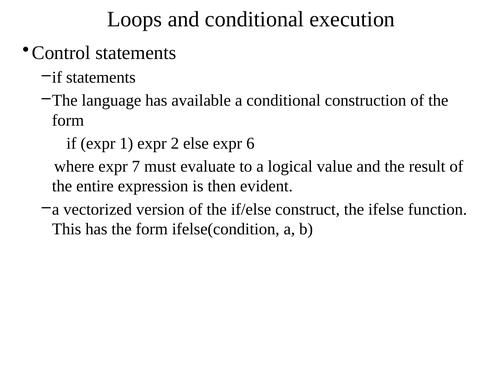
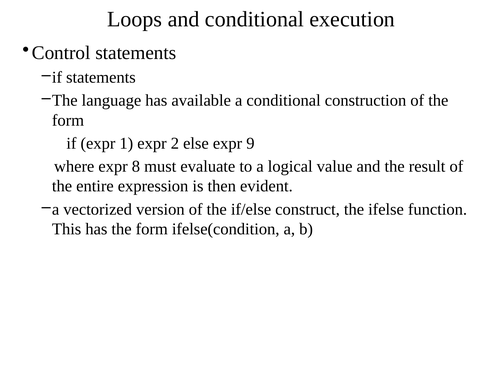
6: 6 -> 9 (250, 143)
7: 7 -> 8 (136, 166)
